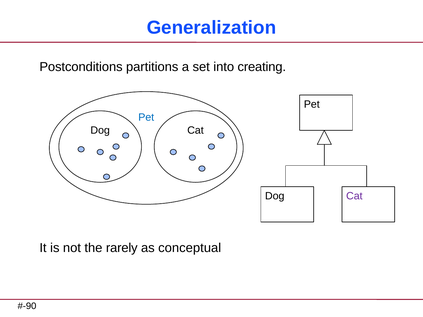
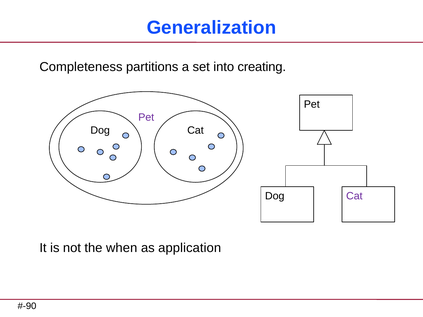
Postconditions: Postconditions -> Completeness (81, 67)
Pet colour: blue -> purple (146, 117)
rarely: rarely -> when (122, 248)
conceptual: conceptual -> application (190, 248)
